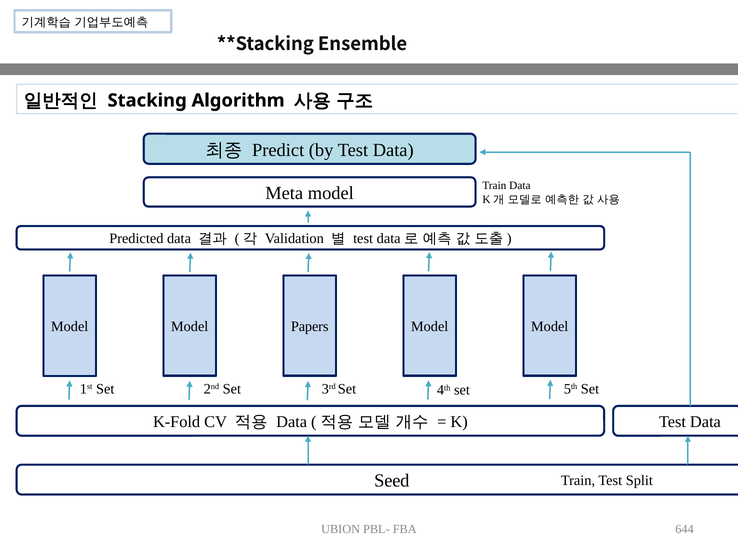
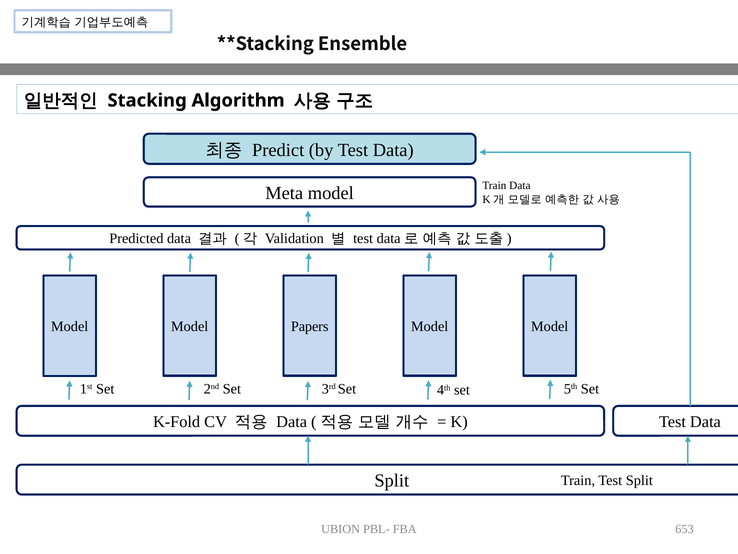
Seed: Seed -> Split (392, 480)
644: 644 -> 653 (684, 529)
